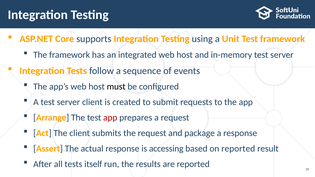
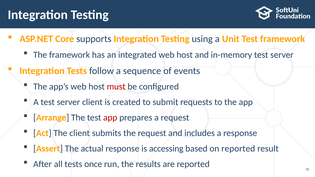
must colour: black -> red (116, 87)
package: package -> includes (200, 133)
itself: itself -> once (93, 164)
